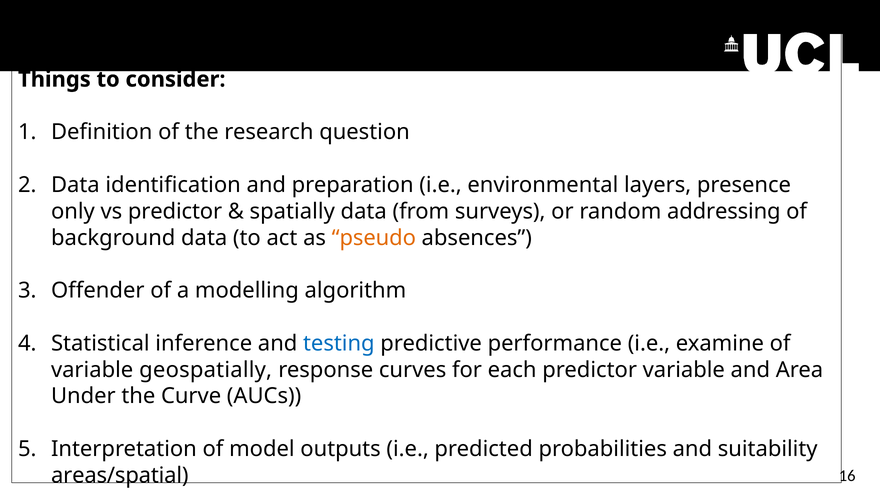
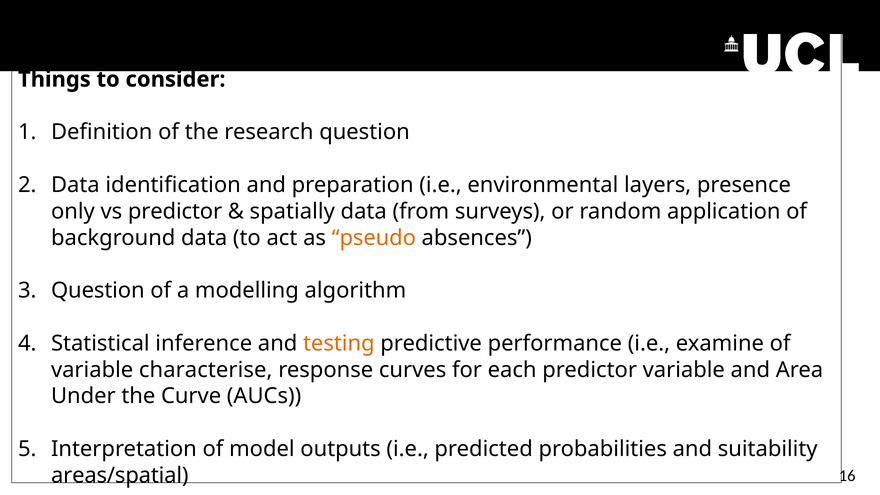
addressing: addressing -> application (724, 211)
Offender: Offender -> Question (98, 291)
testing colour: blue -> orange (339, 343)
geospatially: geospatially -> characterise (206, 370)
